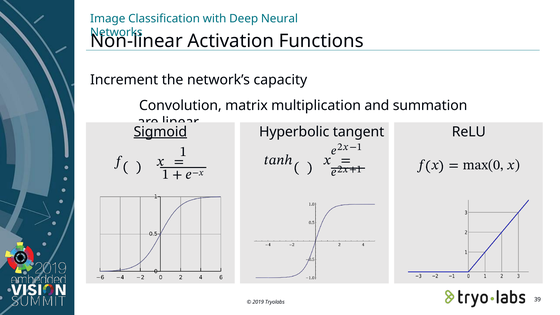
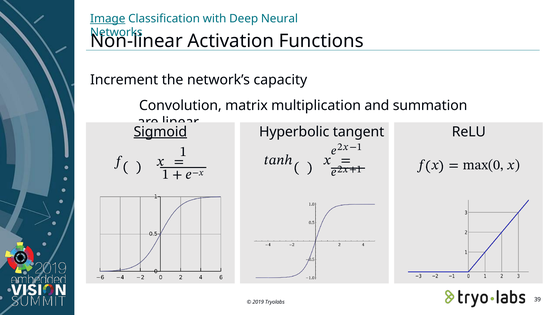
Image underline: none -> present (108, 19)
